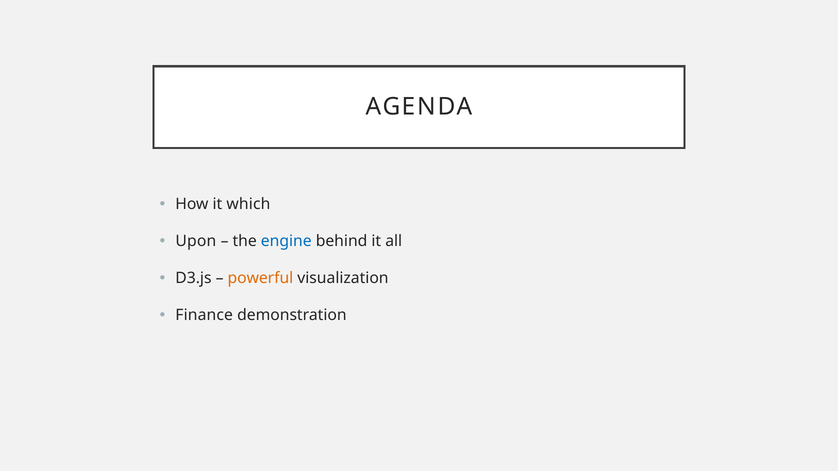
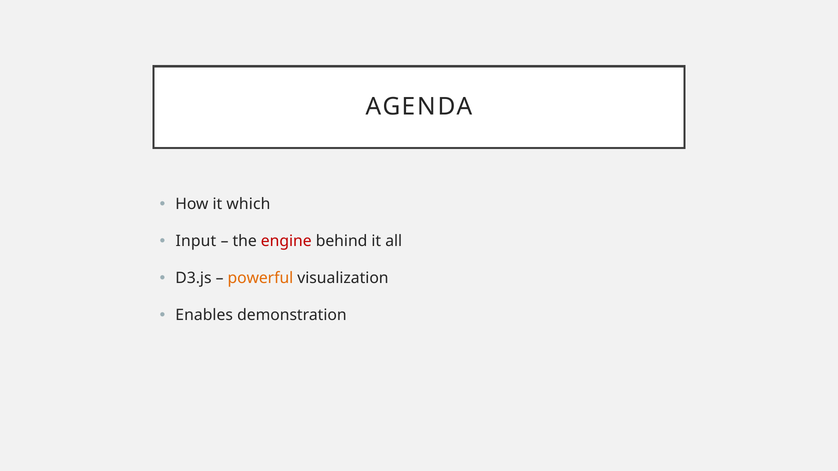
Upon: Upon -> Input (196, 241)
engine colour: blue -> red (286, 241)
Finance: Finance -> Enables (204, 315)
